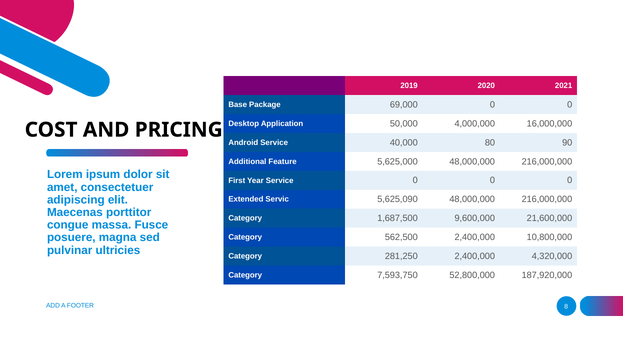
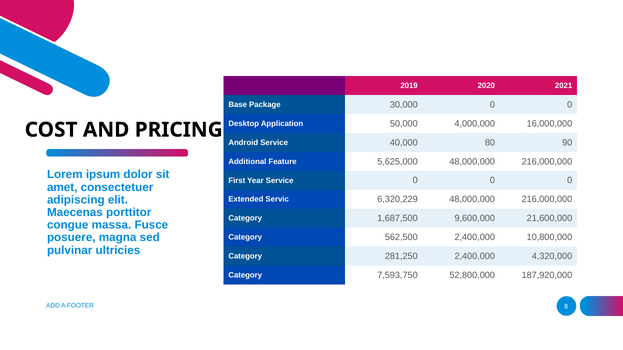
69,000: 69,000 -> 30,000 (404, 105)
5,625,090: 5,625,090 -> 6,320,229 (397, 200)
